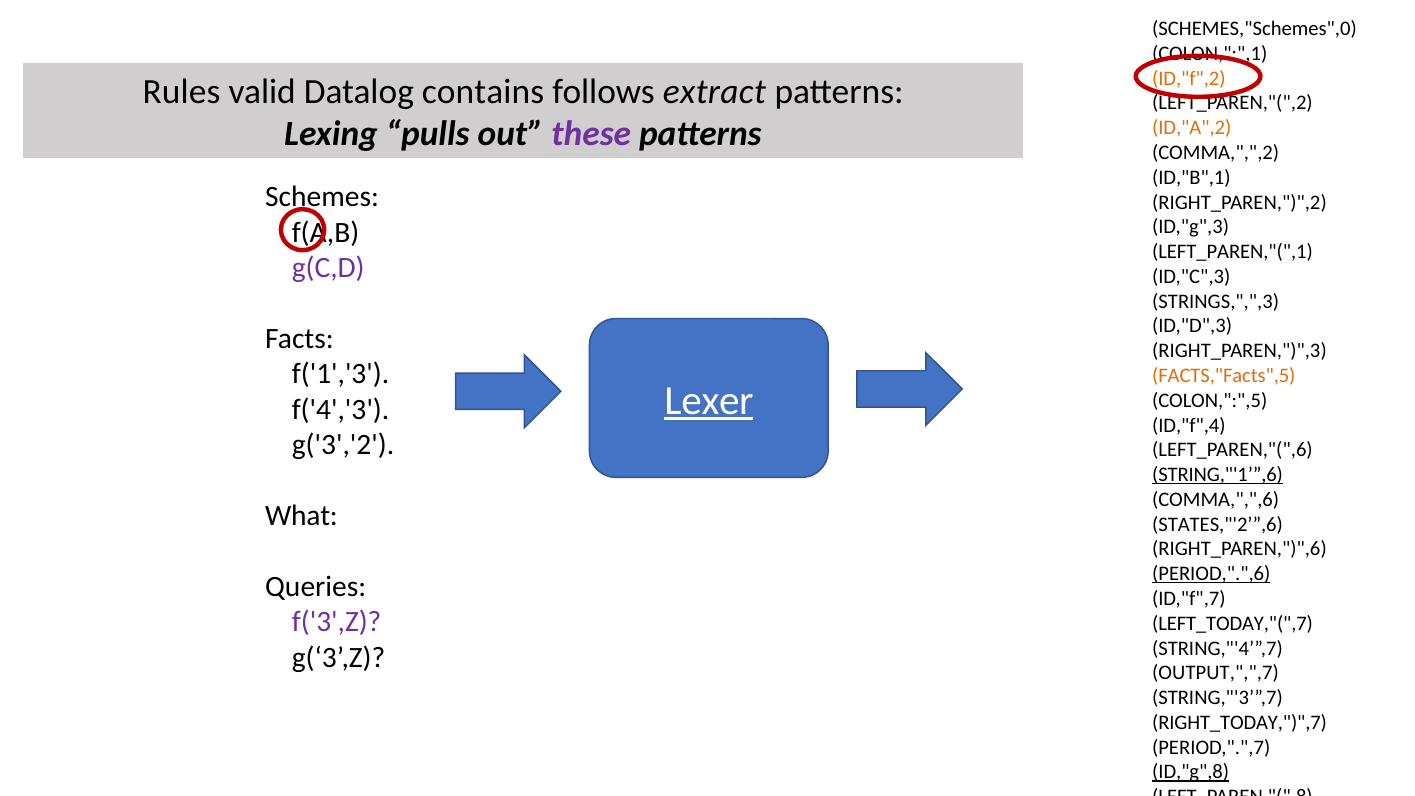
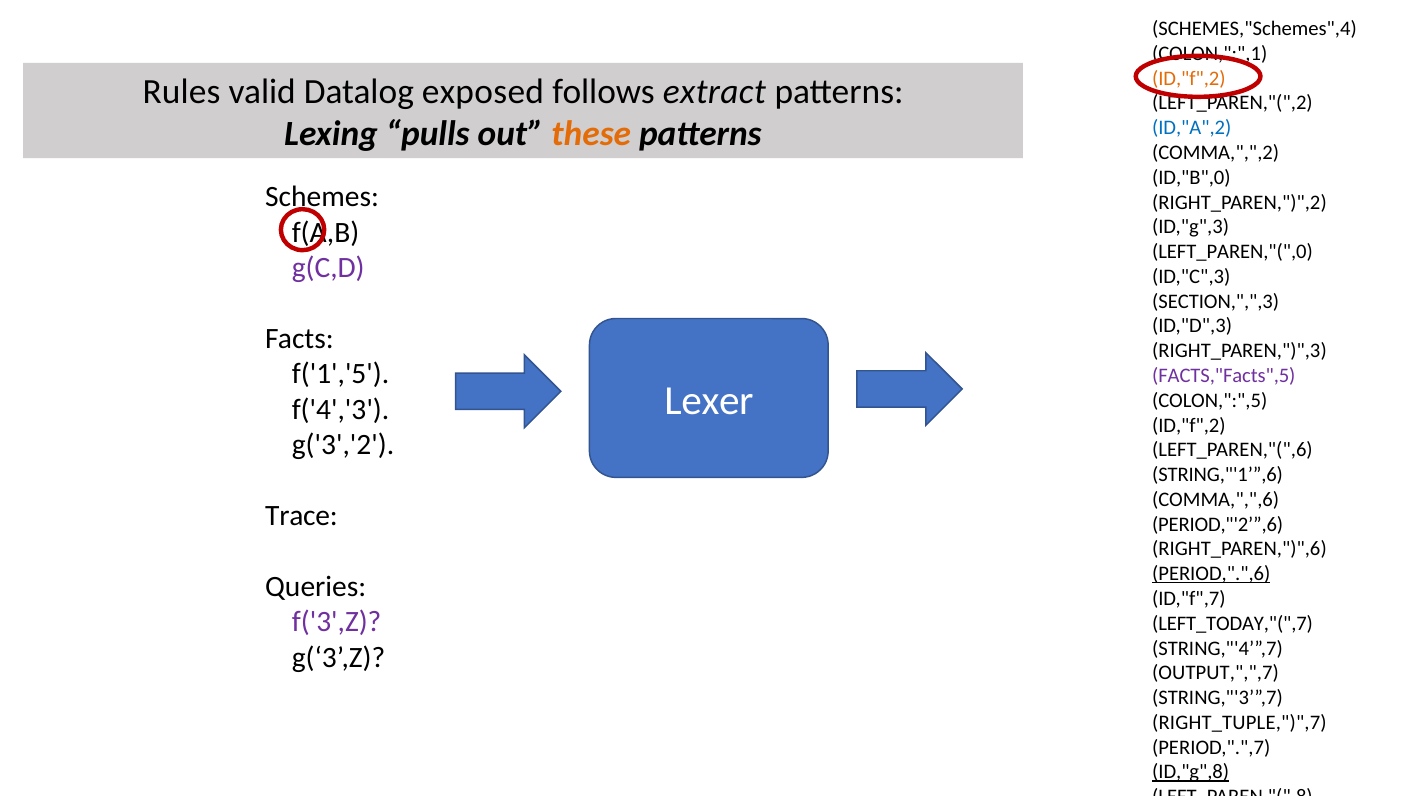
SCHEMES,"Schemes",0: SCHEMES,"Schemes",0 -> SCHEMES,"Schemes",4 (1255, 29)
contains: contains -> exposed (483, 92)
ID,"A",2 colour: orange -> blue (1192, 128)
these colour: purple -> orange (591, 134)
ID,"B",1: ID,"B",1 -> ID,"B",0 (1191, 177)
LEFT_PAREN,"(",1: LEFT_PAREN,"(",1 -> LEFT_PAREN,"(",0 (1232, 252)
STRINGS,",",3: STRINGS,",",3 -> SECTION,",",3 (1216, 301)
f('1','3: f('1','3 -> f('1','5 (341, 374)
FACTS,"Facts",5 colour: orange -> purple (1224, 376)
Lexer underline: present -> none (709, 401)
ID,"f",4: ID,"f",4 -> ID,"f",2 (1189, 425)
STRING,"'1’”,6 underline: present -> none (1218, 475)
What: What -> Trace (301, 516)
STATES,"'2’”,6: STATES,"'2’”,6 -> PERIOD,"'2’”,6 (1218, 524)
RIGHT_TODAY,")",7: RIGHT_TODAY,")",7 -> RIGHT_TUPLE,")",7 (1239, 722)
